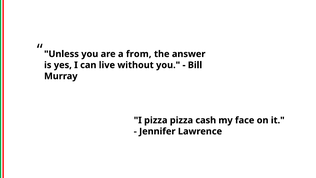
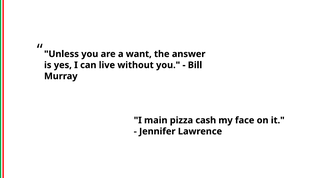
from: from -> want (139, 54)
I pizza: pizza -> main (156, 120)
